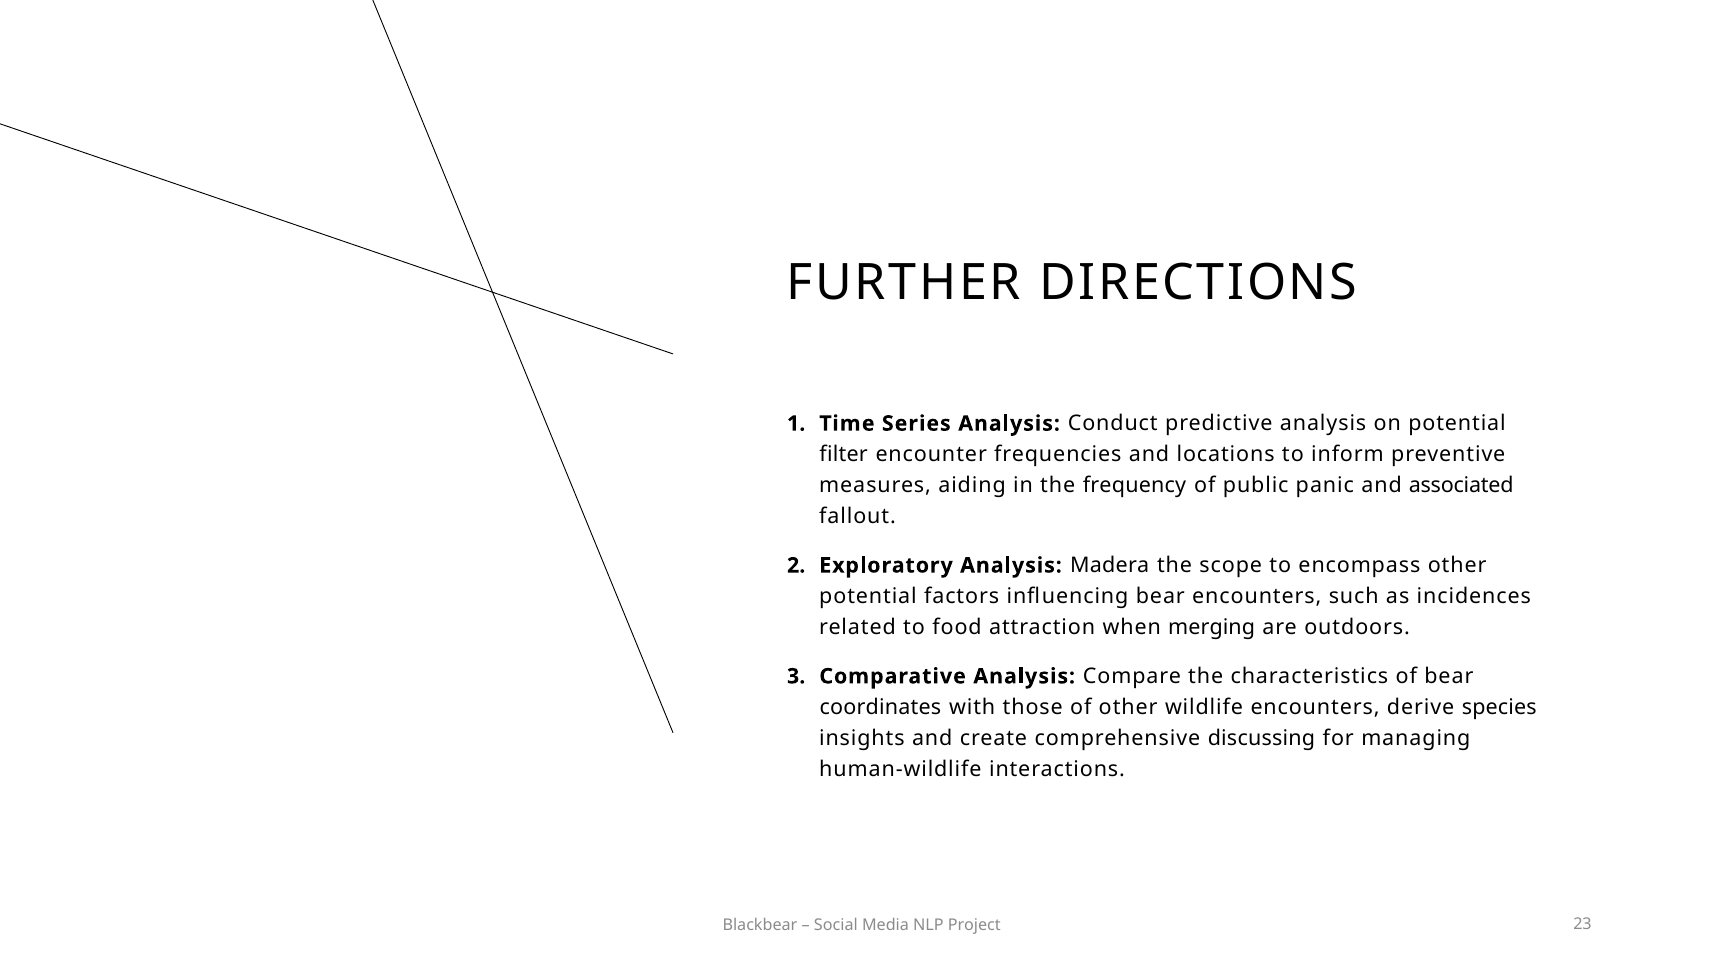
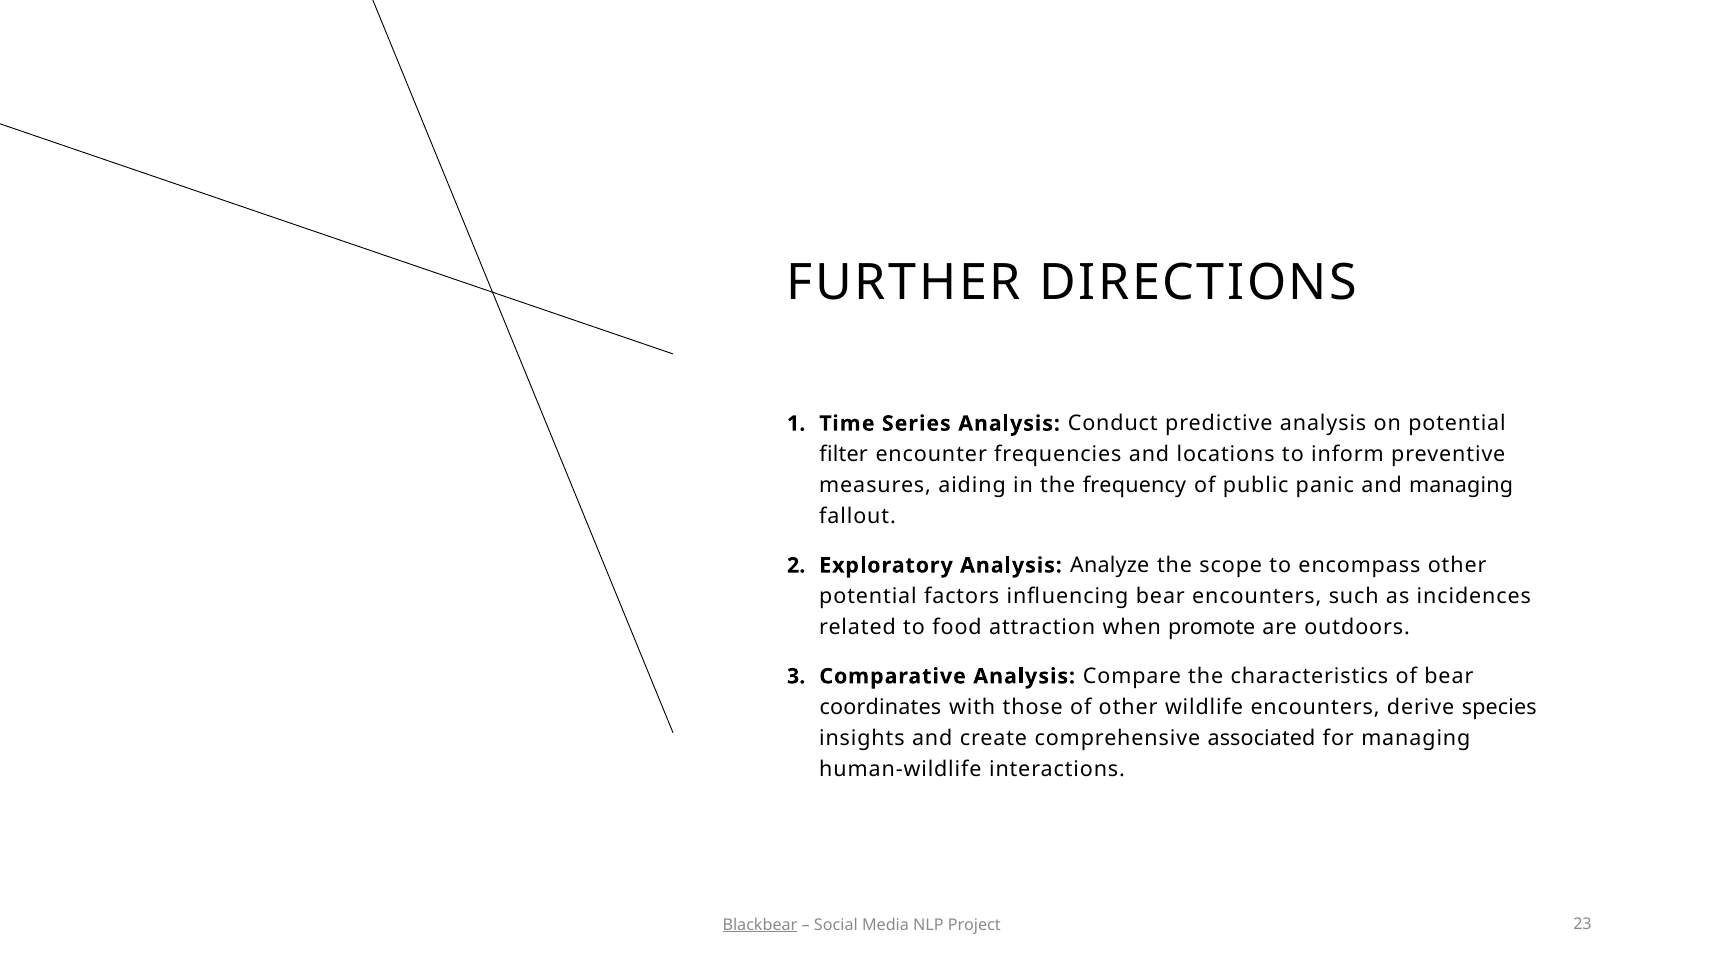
and associated: associated -> managing (1461, 486)
Madera: Madera -> Analyze (1110, 566)
merging: merging -> promote (1212, 628)
discussing: discussing -> associated (1261, 738)
Blackbear underline: none -> present (760, 925)
